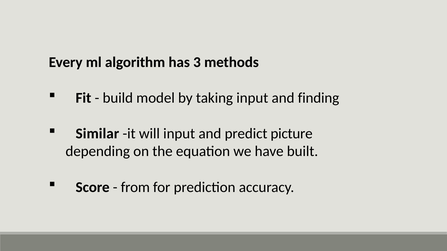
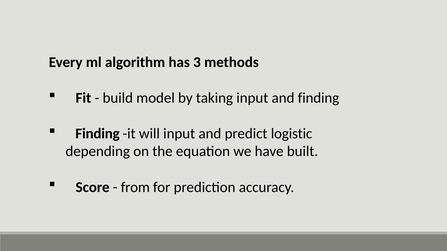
Similar: Similar -> Finding (98, 134)
picture: picture -> logistic (292, 134)
